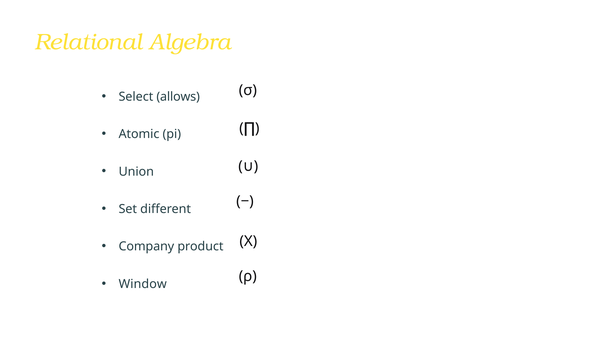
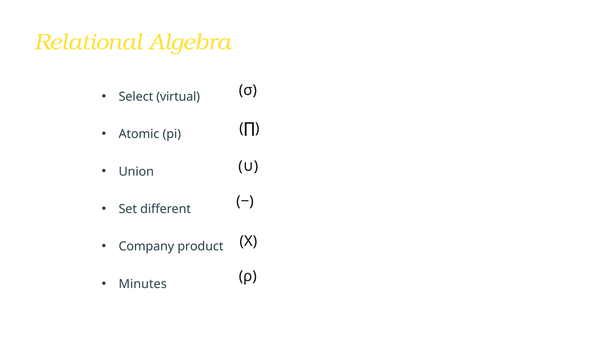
allows: allows -> virtual (178, 97)
Window: Window -> Minutes (143, 284)
